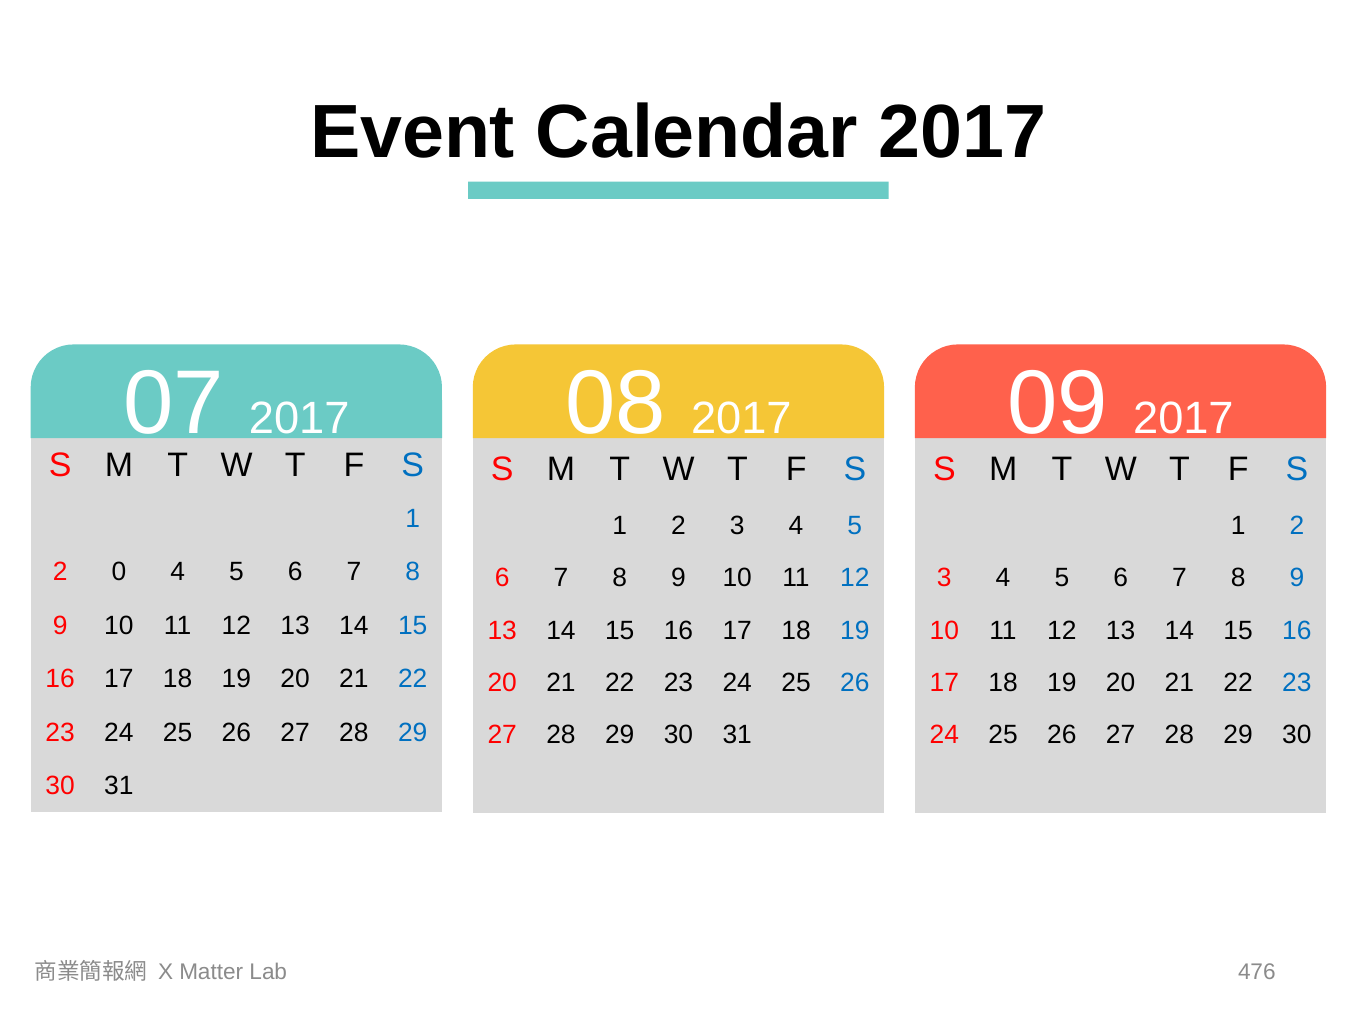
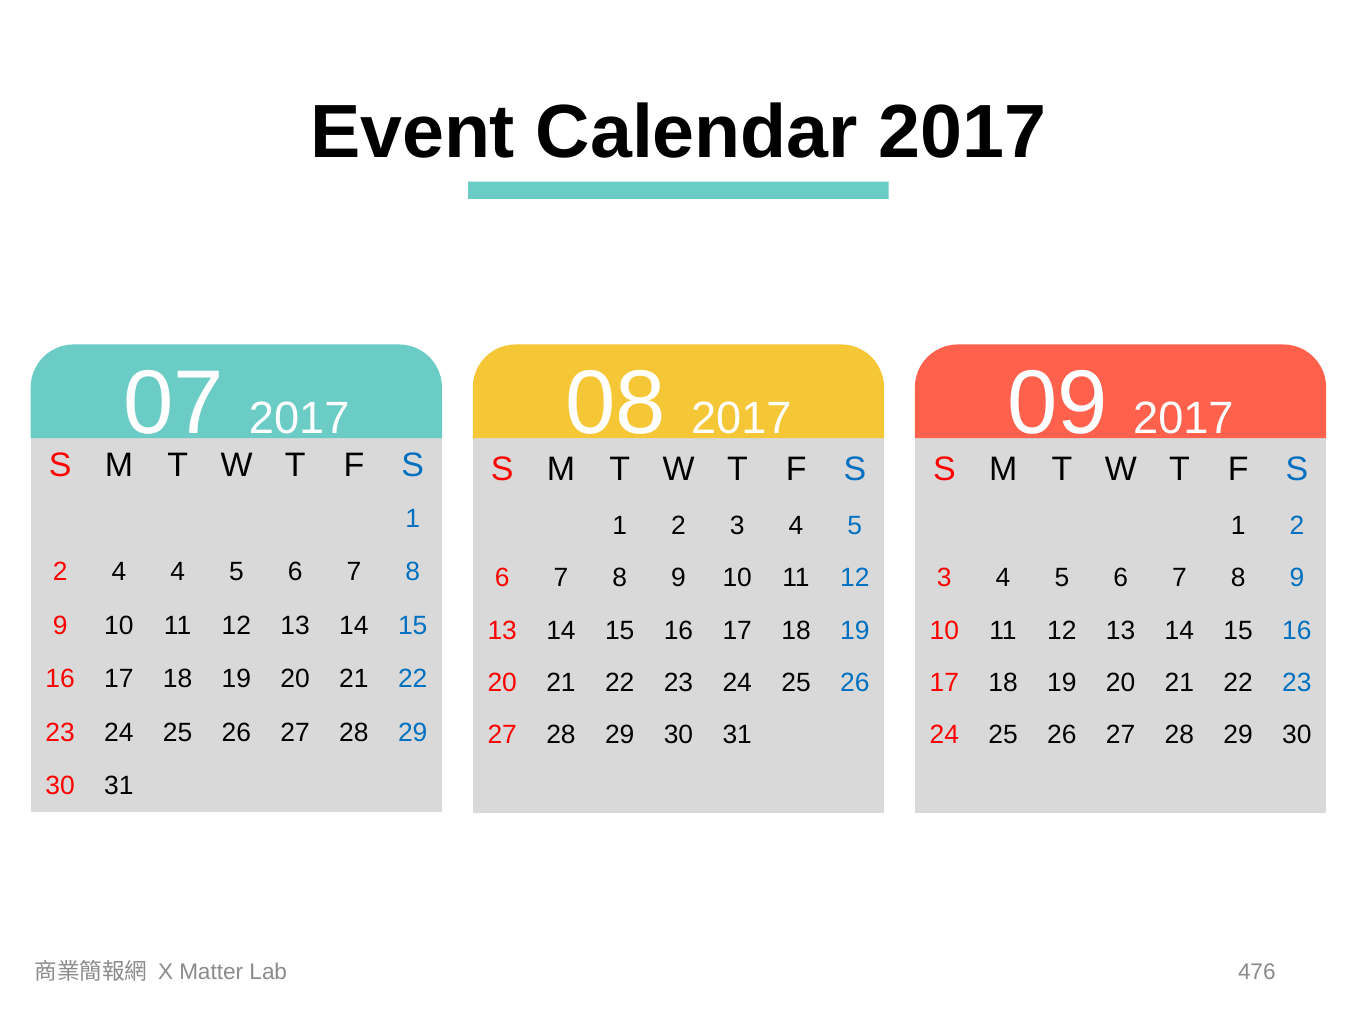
2 0: 0 -> 4 (119, 572)
